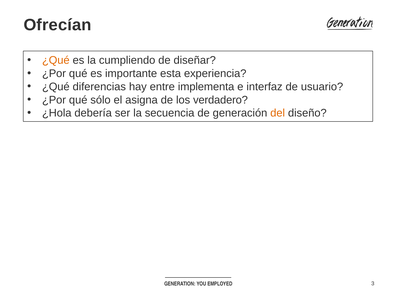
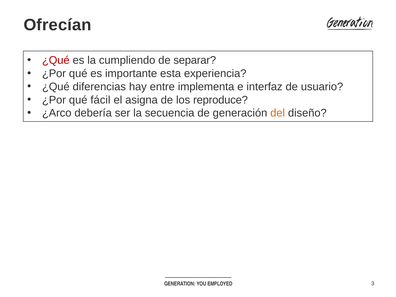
¿Qué colour: orange -> red (56, 60)
diseñar: diseñar -> separar (195, 60)
sólo: sólo -> fácil (100, 100)
verdadero: verdadero -> reproduce (220, 100)
¿Hola: ¿Hola -> ¿Arco (57, 113)
